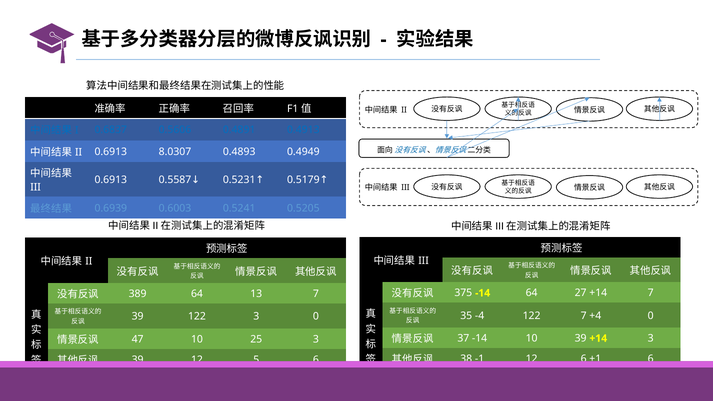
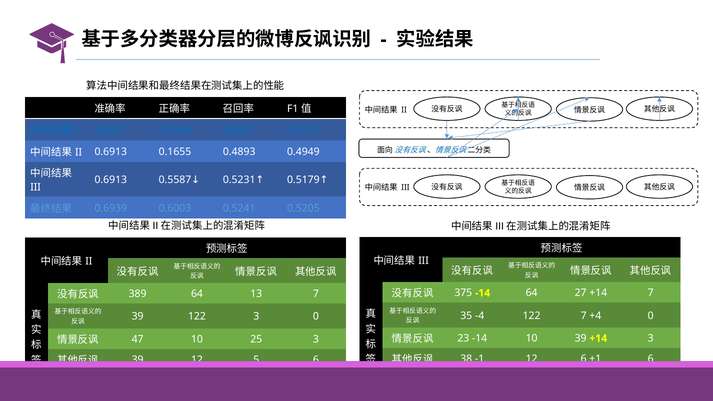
8.0307: 8.0307 -> 0.1655 (175, 152)
37: 37 -> 23 (463, 338)
